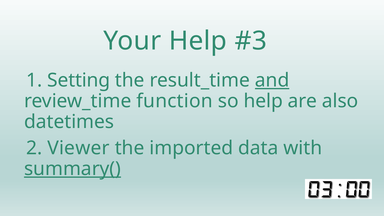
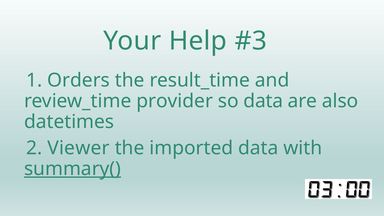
Setting: Setting -> Orders (79, 80)
and underline: present -> none (272, 80)
function: function -> provider (175, 101)
so help: help -> data (263, 101)
